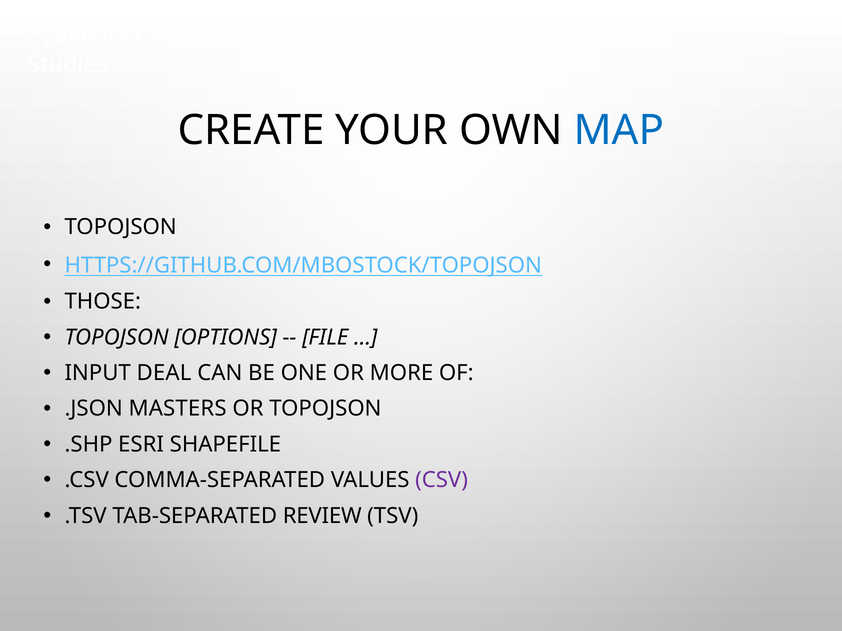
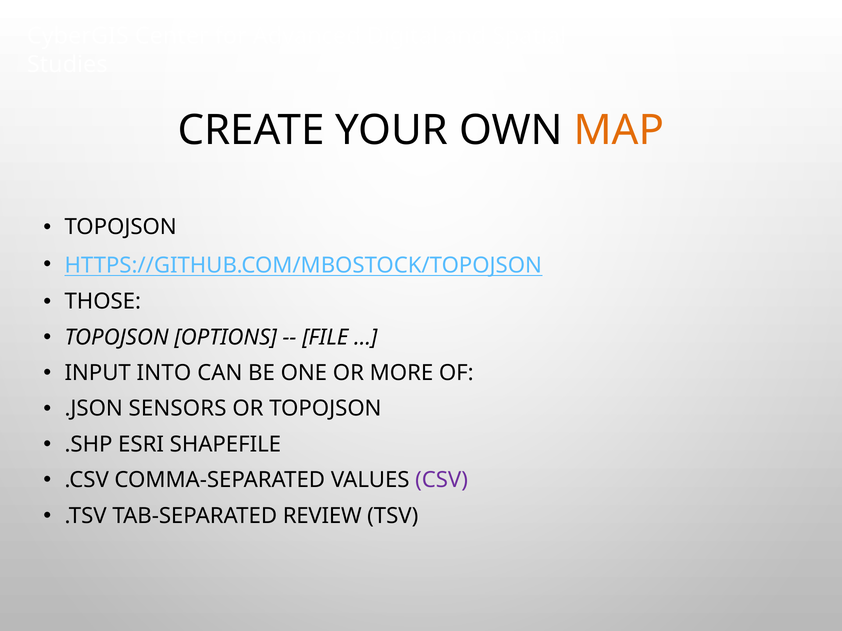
MAP colour: blue -> orange (619, 130)
DEAL: DEAL -> INTO (164, 373)
MASTERS: MASTERS -> SENSORS (178, 409)
